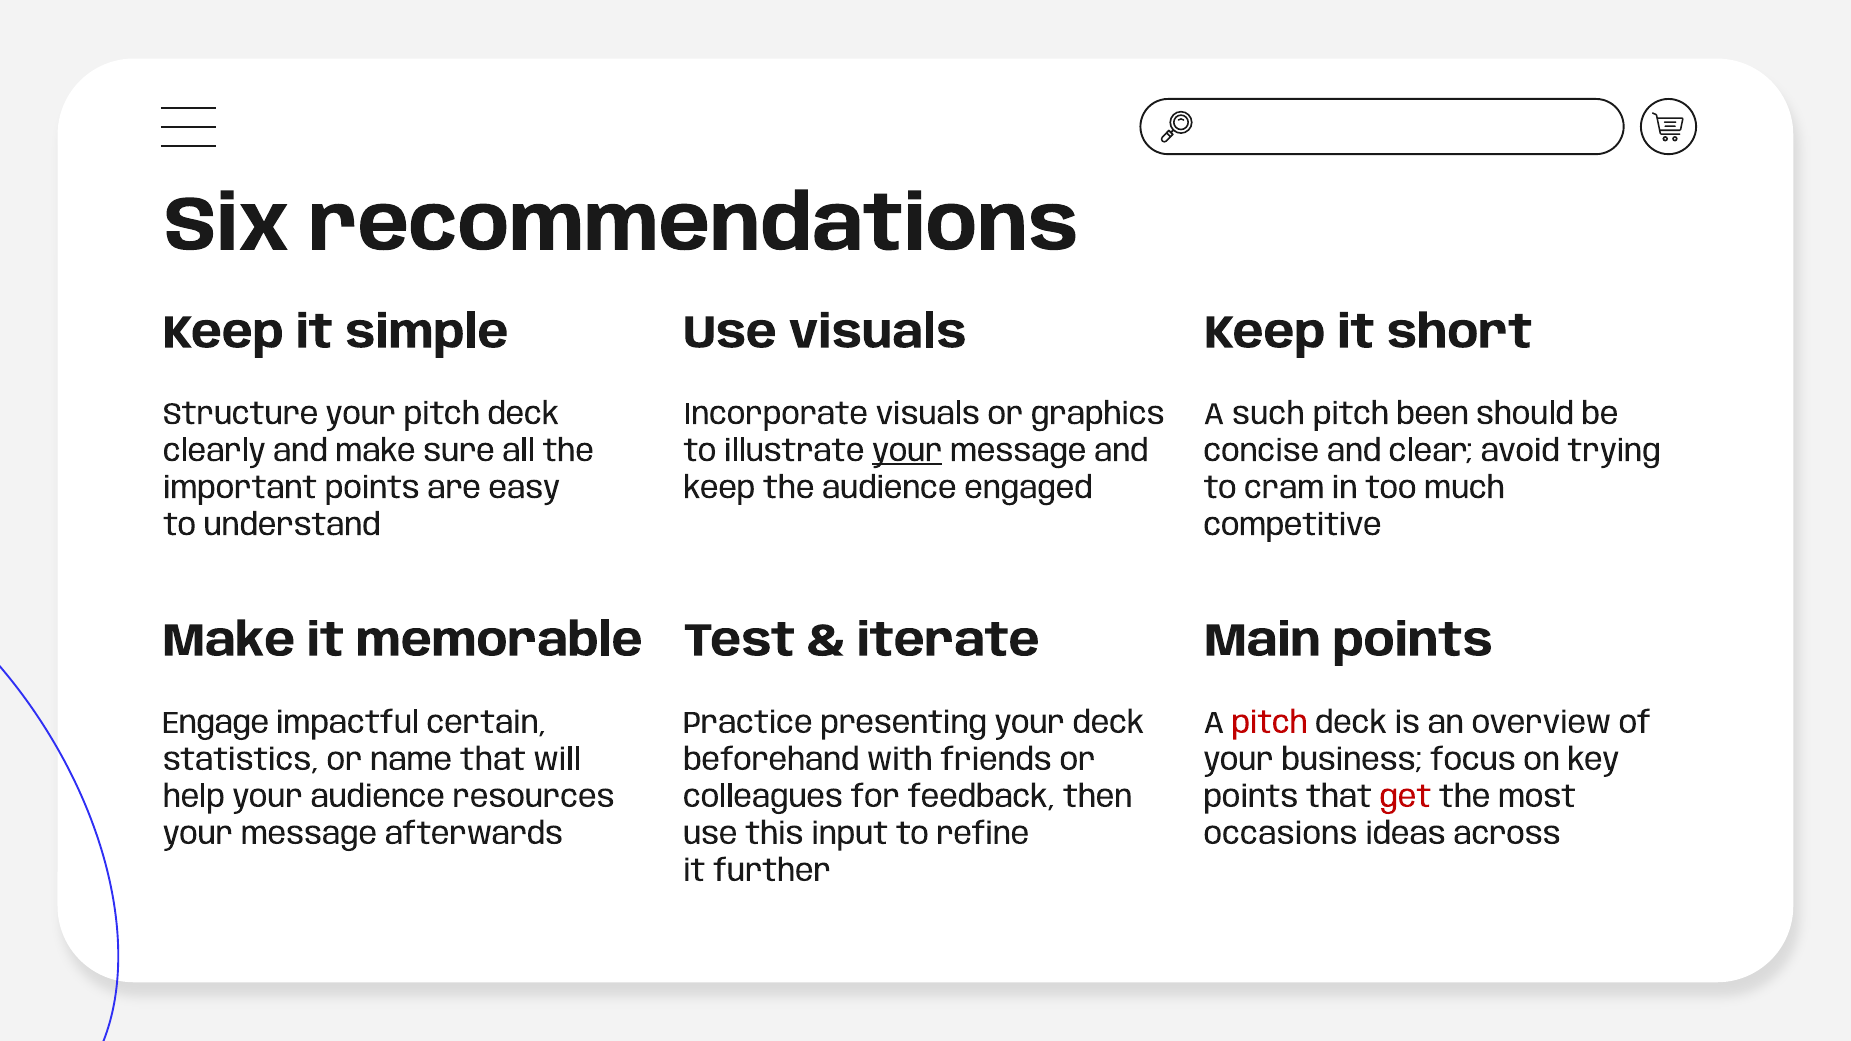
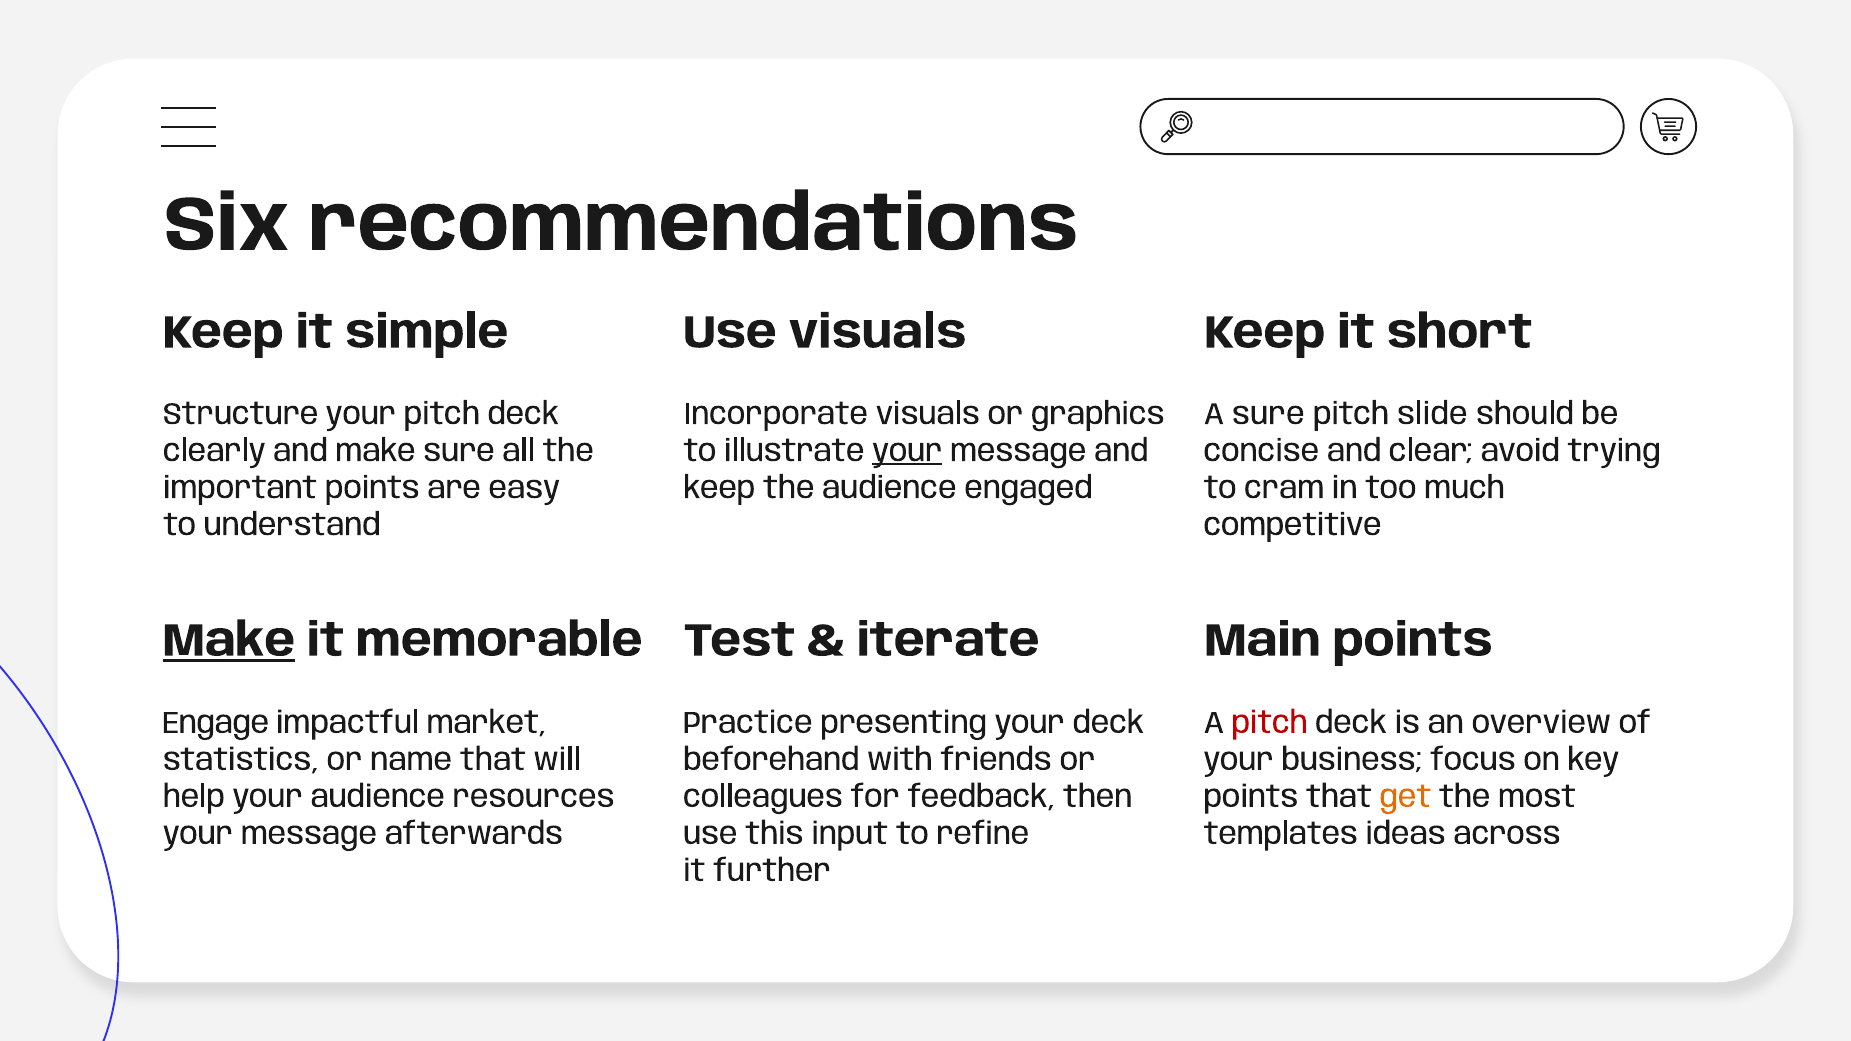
A such: such -> sure (1268, 414)
been: been -> slide (1432, 414)
Make underline: none -> present (229, 641)
certain: certain -> market (487, 723)
get colour: red -> orange (1406, 797)
occasions: occasions -> templates (1281, 834)
